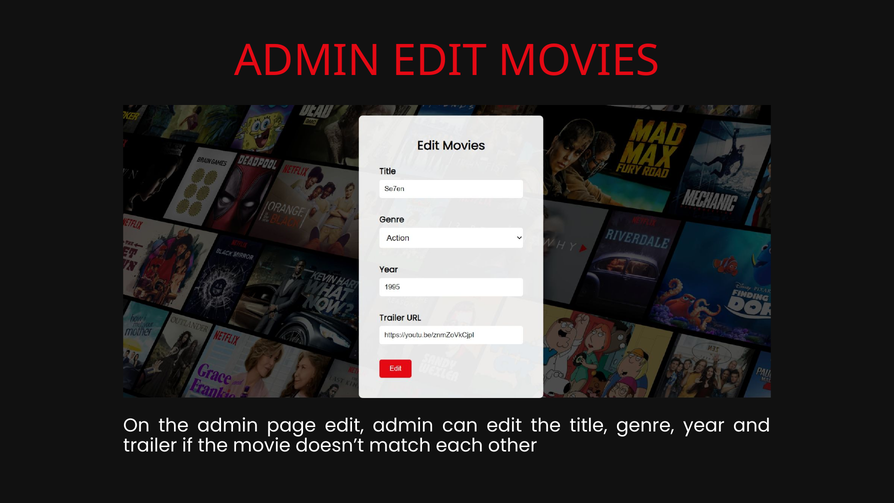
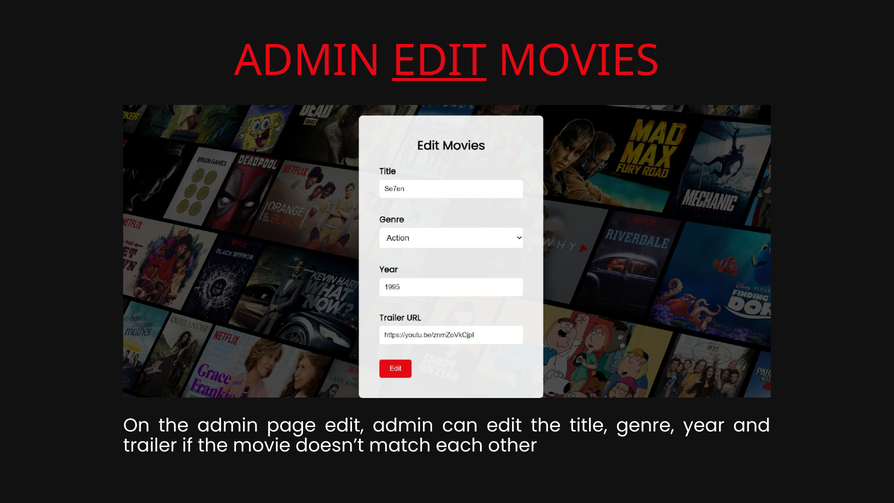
EDIT underline: none -> present (439, 61)
